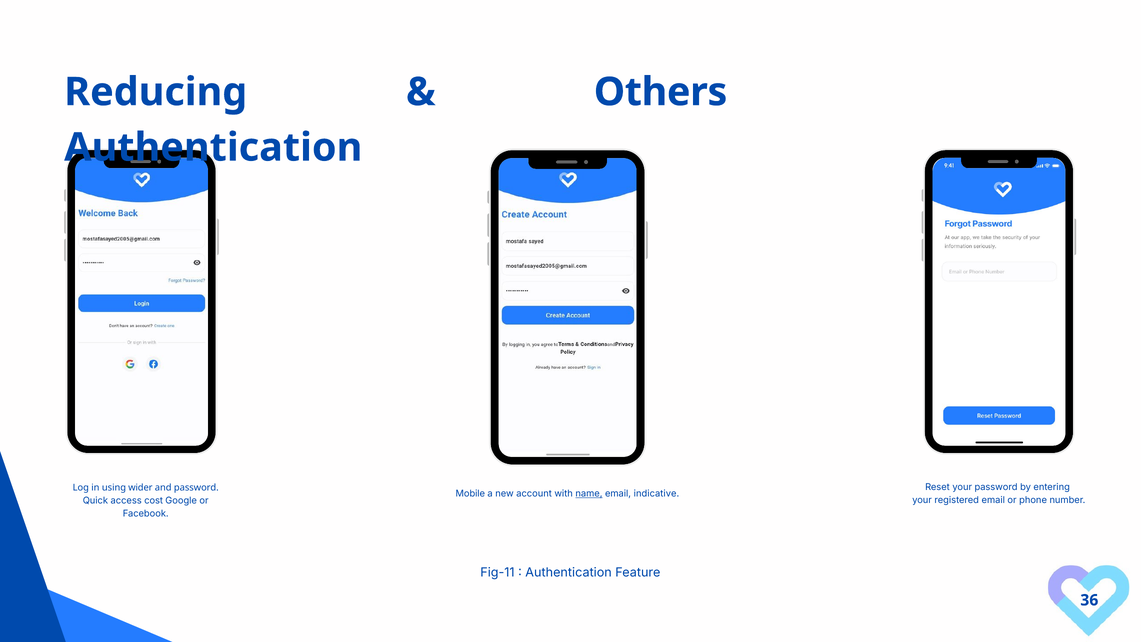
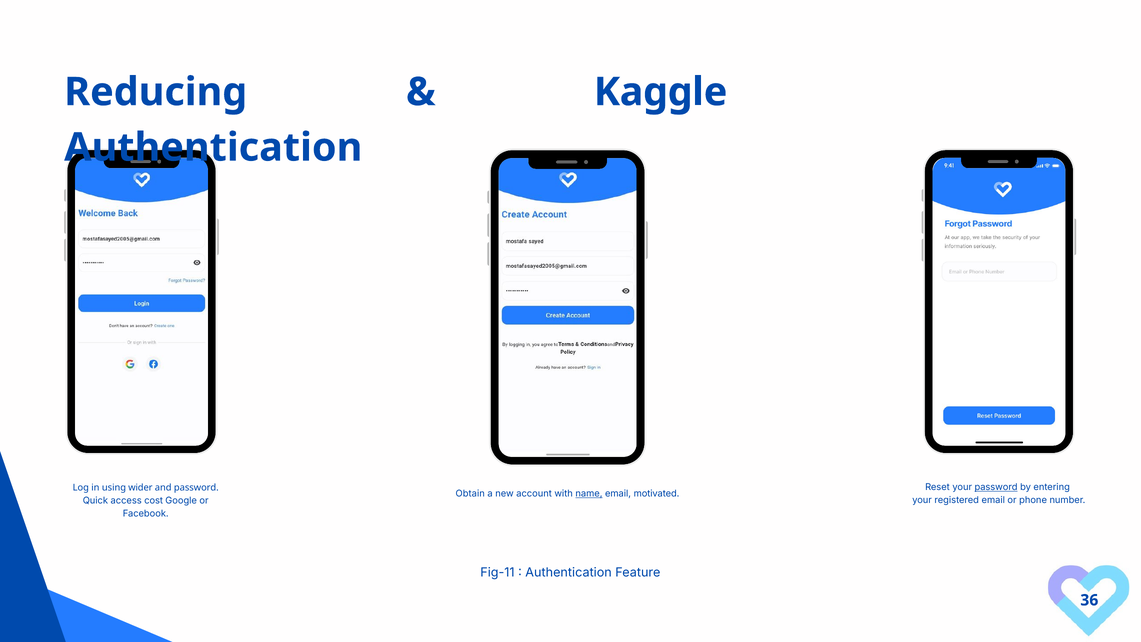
Others: Others -> Kaggle (661, 92)
password underline: none -> present (996, 487)
Mobile: Mobile -> Obtain (470, 493)
indicative: indicative -> motivated (657, 493)
